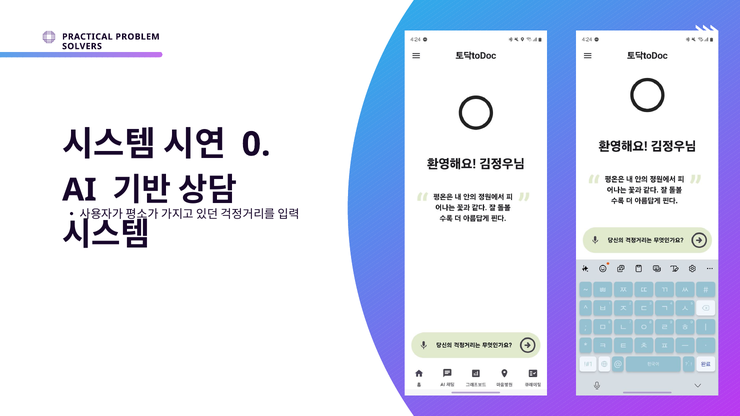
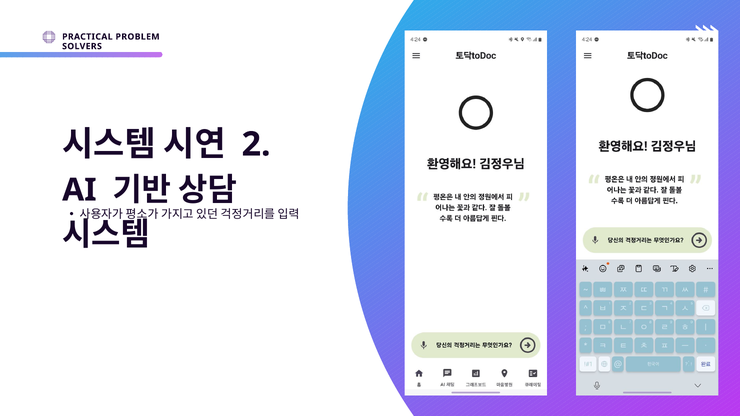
0: 0 -> 2 (256, 144)
